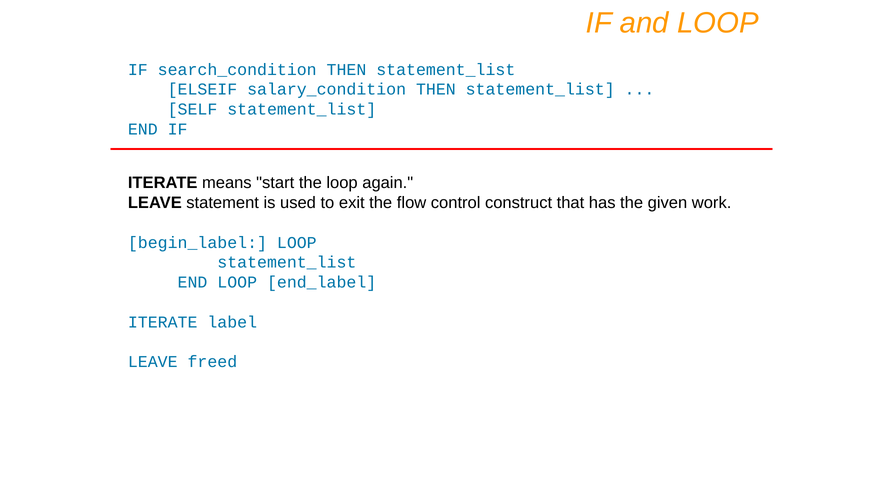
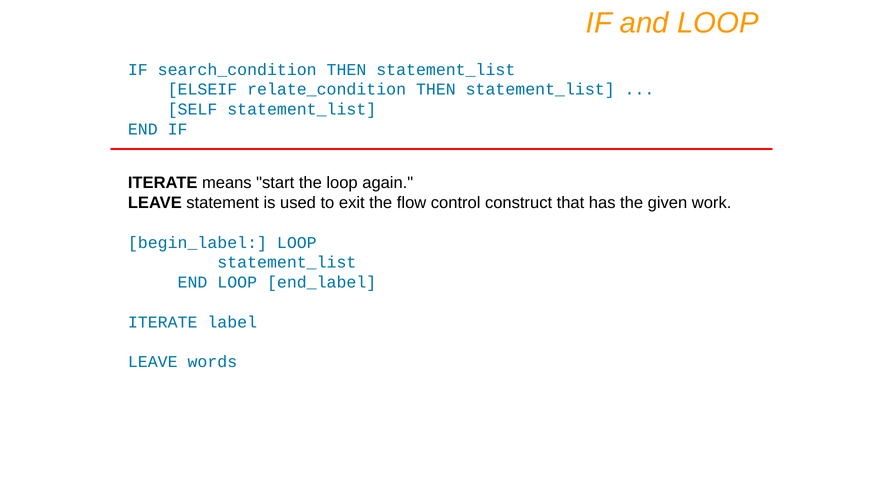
salary_condition: salary_condition -> relate_condition (327, 89)
freed: freed -> words (212, 362)
